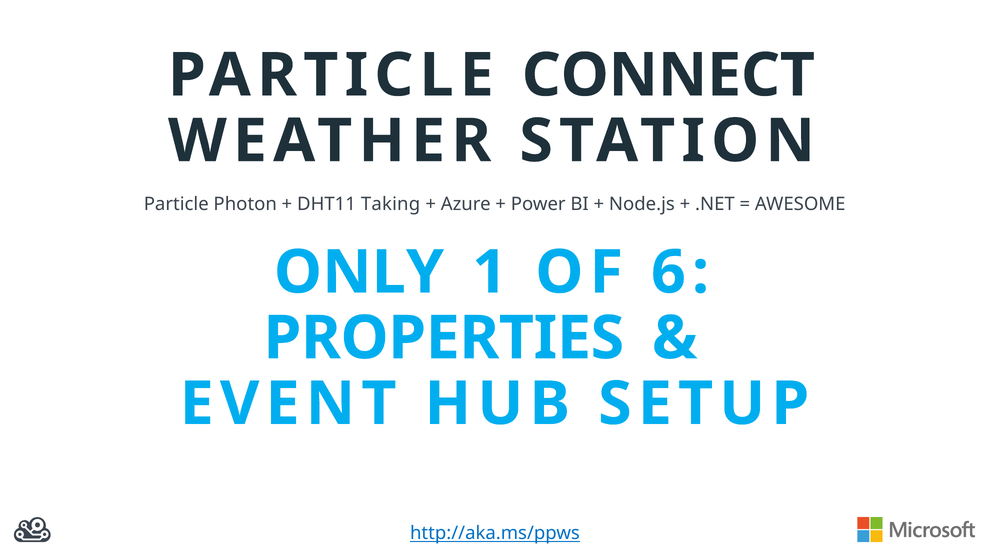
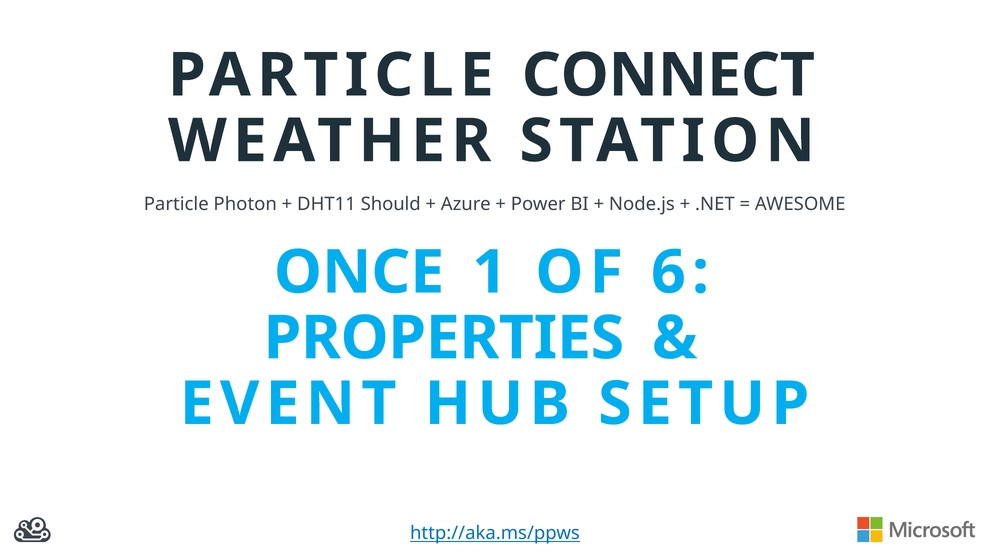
Taking: Taking -> Should (391, 204)
ONLY: ONLY -> ONCE (359, 272)
